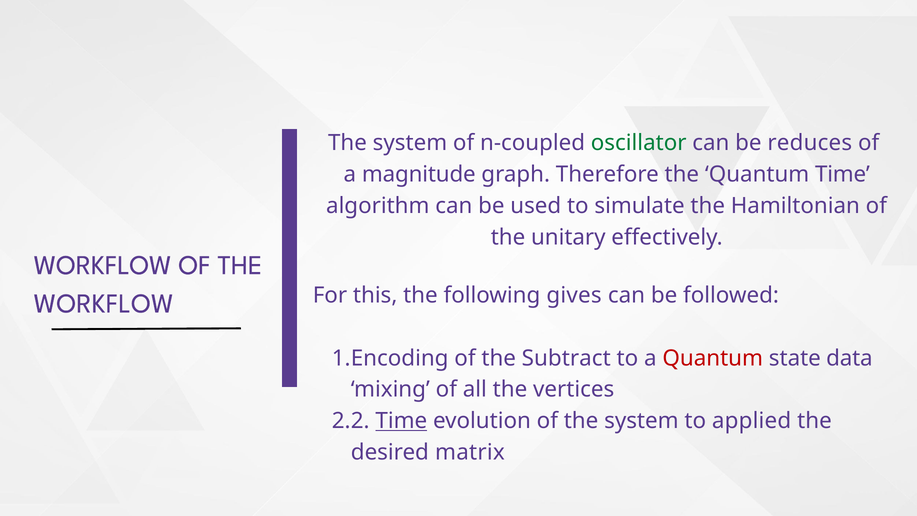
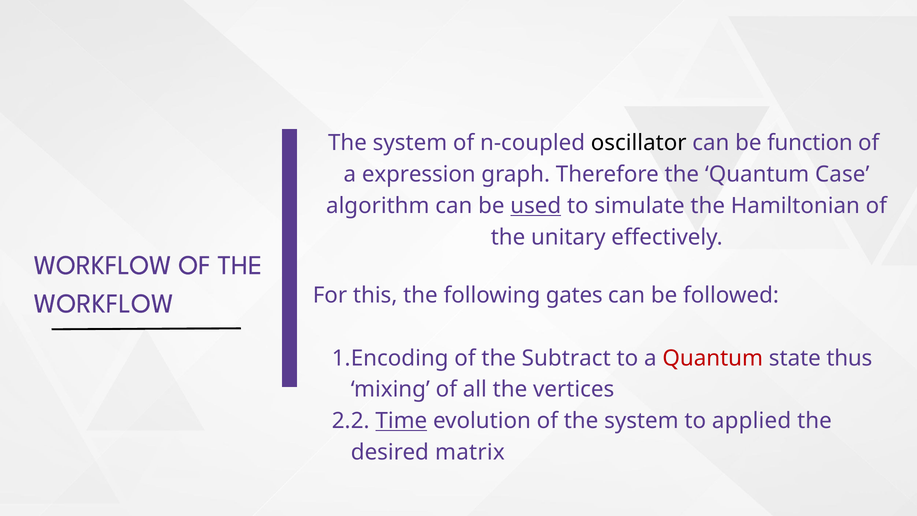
oscillator colour: green -> black (639, 143)
reduces: reduces -> function (810, 143)
magnitude: magnitude -> expression (419, 174)
Quantum Time: Time -> Case (842, 174)
used underline: none -> present (536, 206)
gives: gives -> gates (574, 295)
data: data -> thus (849, 358)
